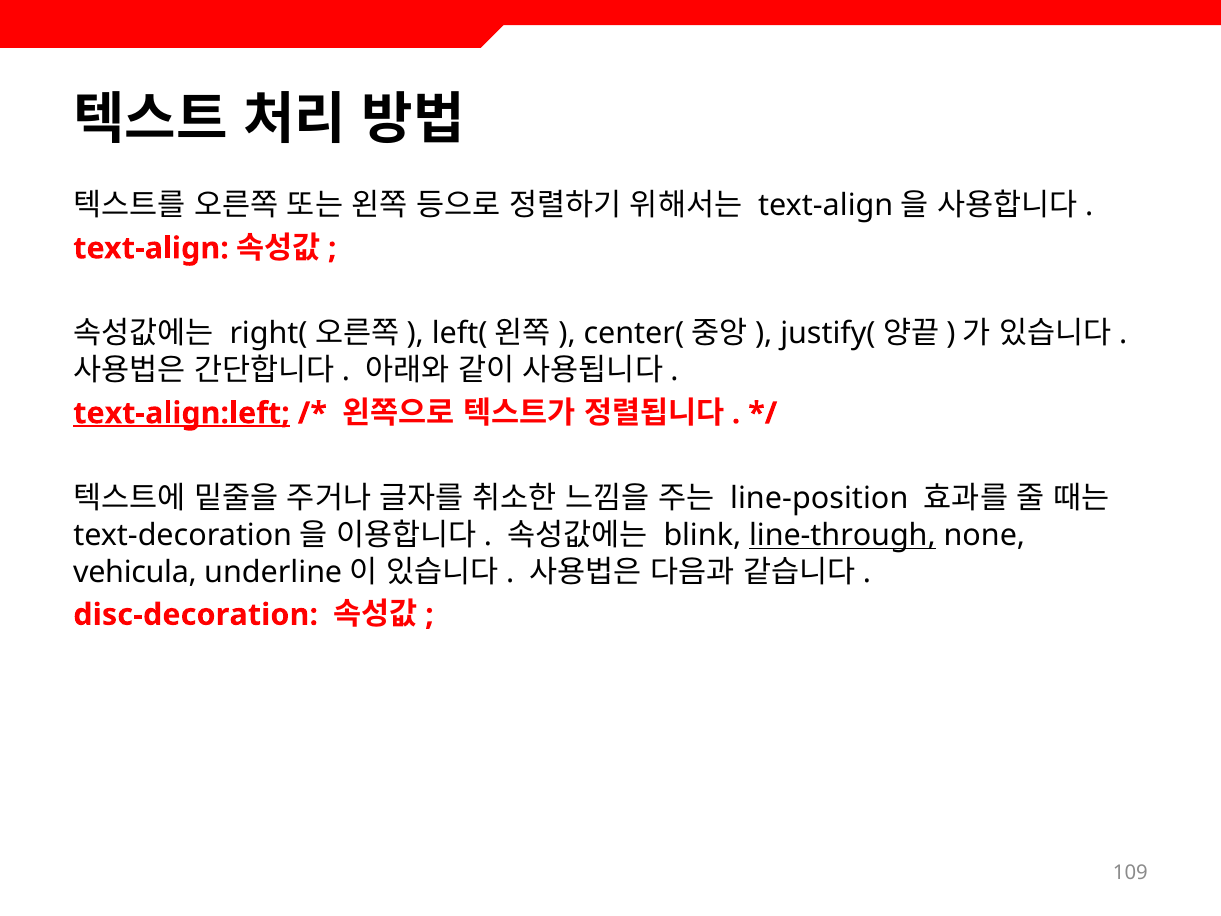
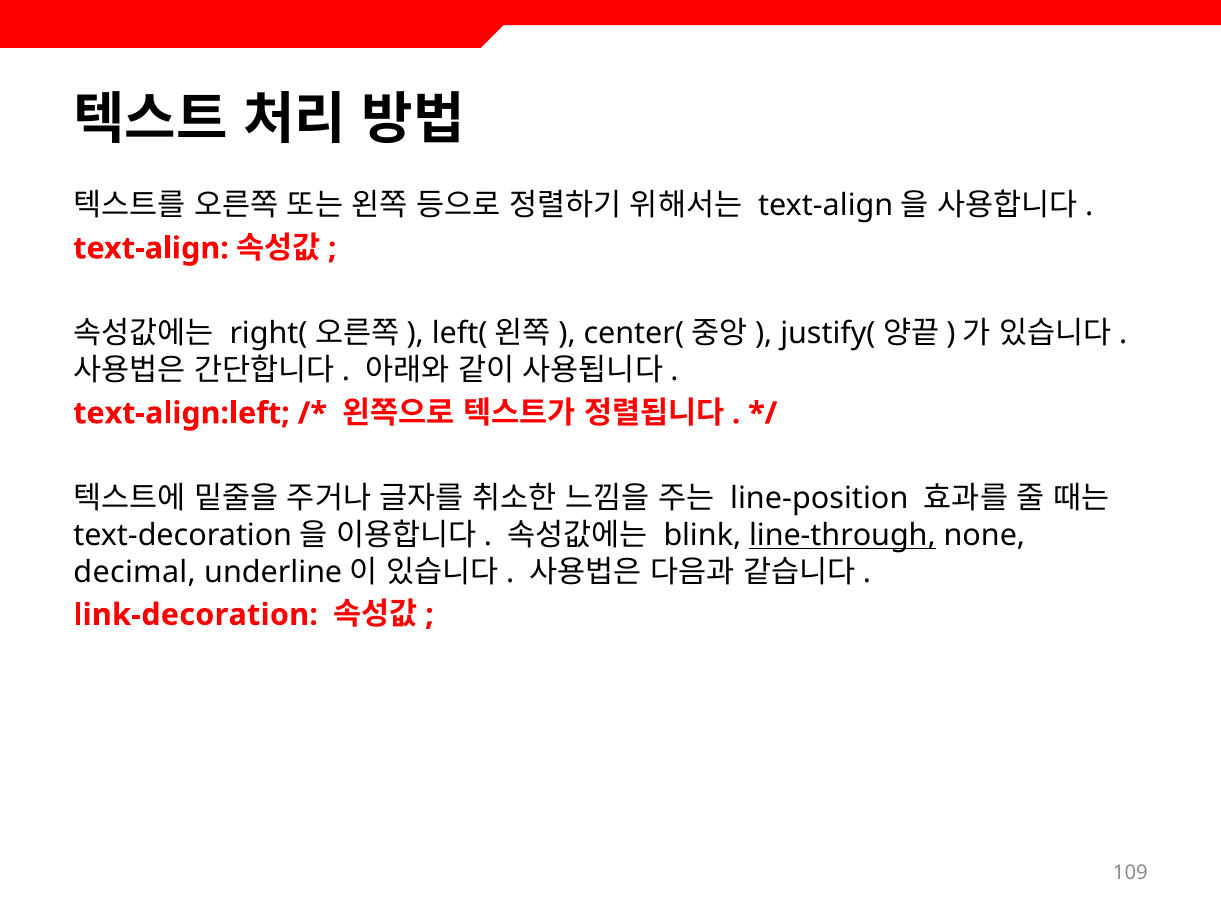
text-align:left underline: present -> none (182, 413)
vehicula: vehicula -> decimal (135, 572)
disc-decoration: disc-decoration -> link-decoration (196, 615)
